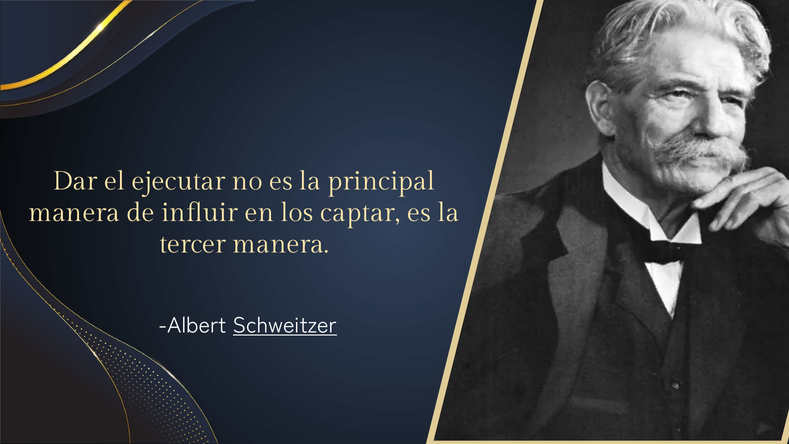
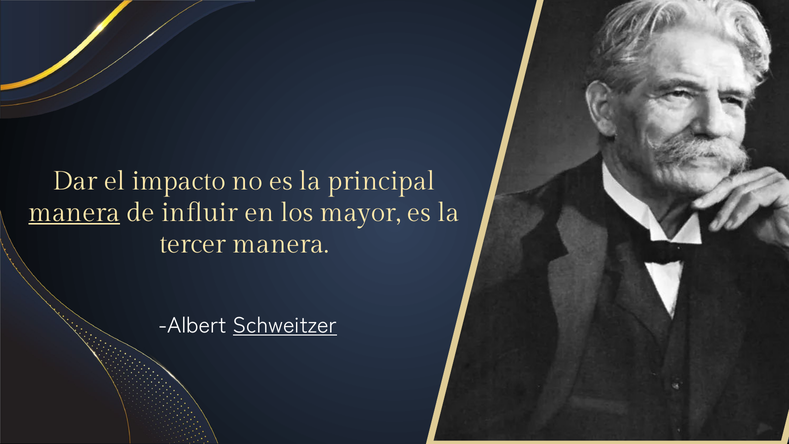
ejecutar: ejecutar -> impacto (179, 181)
manera underline: none -> present (74, 212)
captar: captar -> mayor (360, 212)
